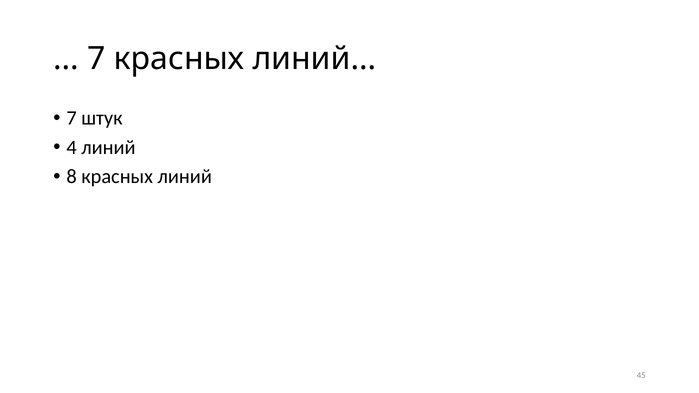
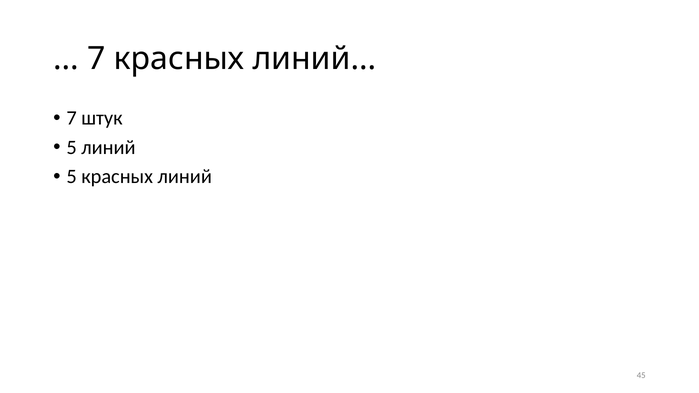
4: 4 -> 5 (72, 147)
8: 8 -> 5 (72, 177)
